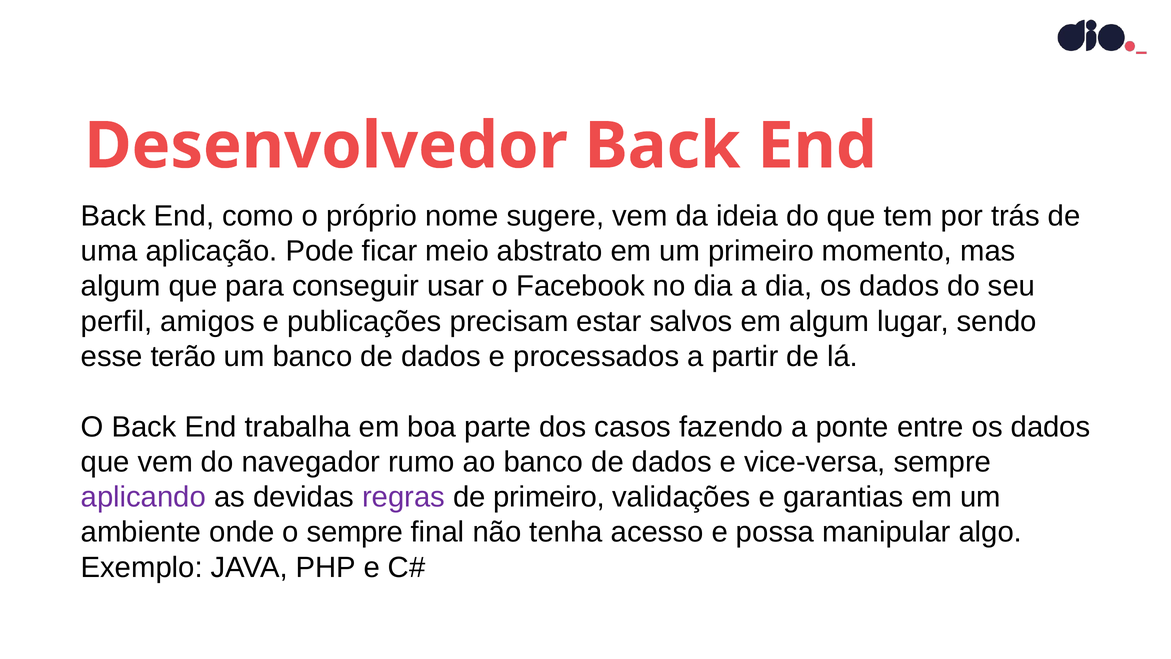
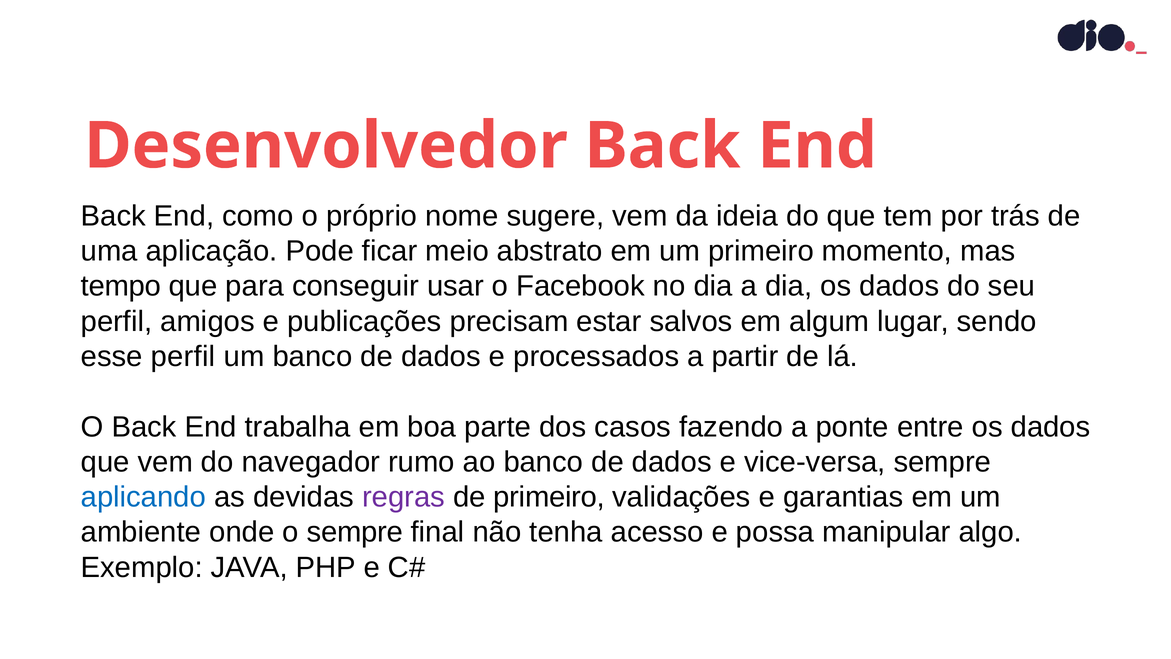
algum: algum -> tempo (121, 286)
esse terão: terão -> perfil (183, 356)
aplicando colour: purple -> blue (143, 497)
